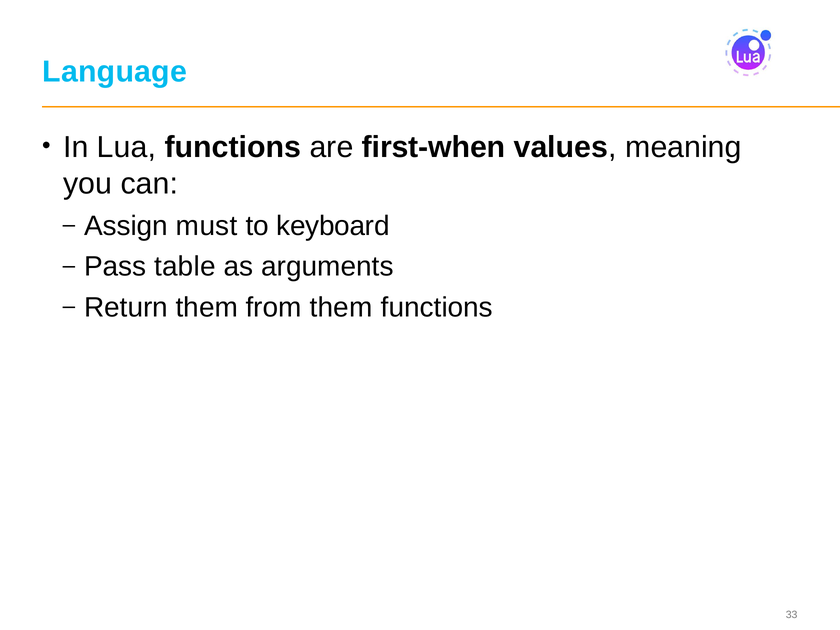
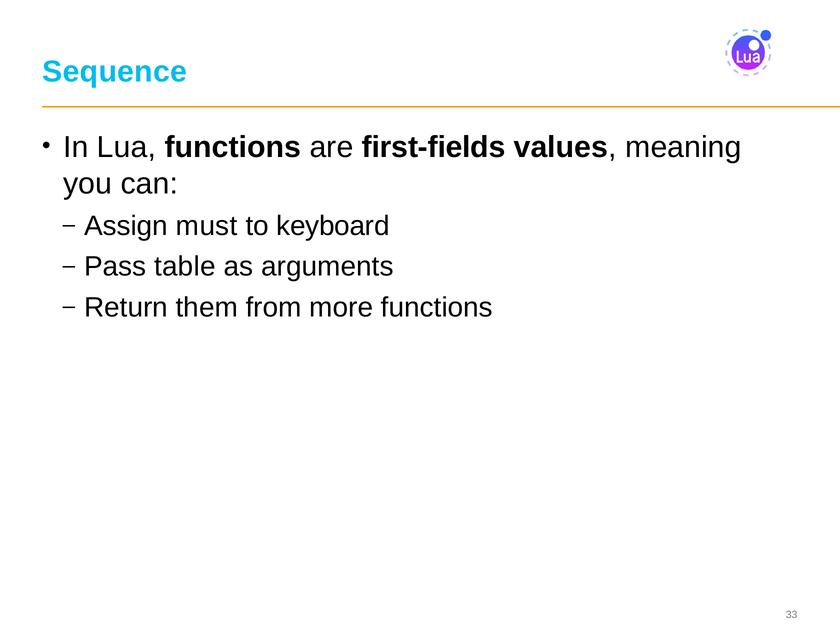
Language: Language -> Sequence (115, 72)
first-when: first-when -> first-fields (434, 147)
from them: them -> more (341, 308)
